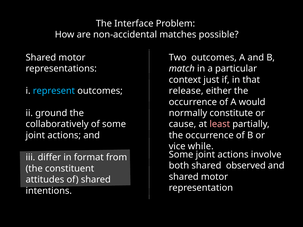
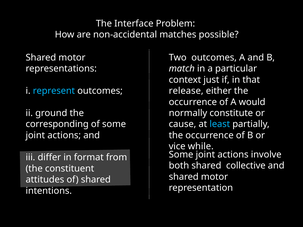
collaboratively: collaboratively -> corresponding (57, 124)
least colour: pink -> light blue (220, 124)
observed: observed -> collective (246, 166)
